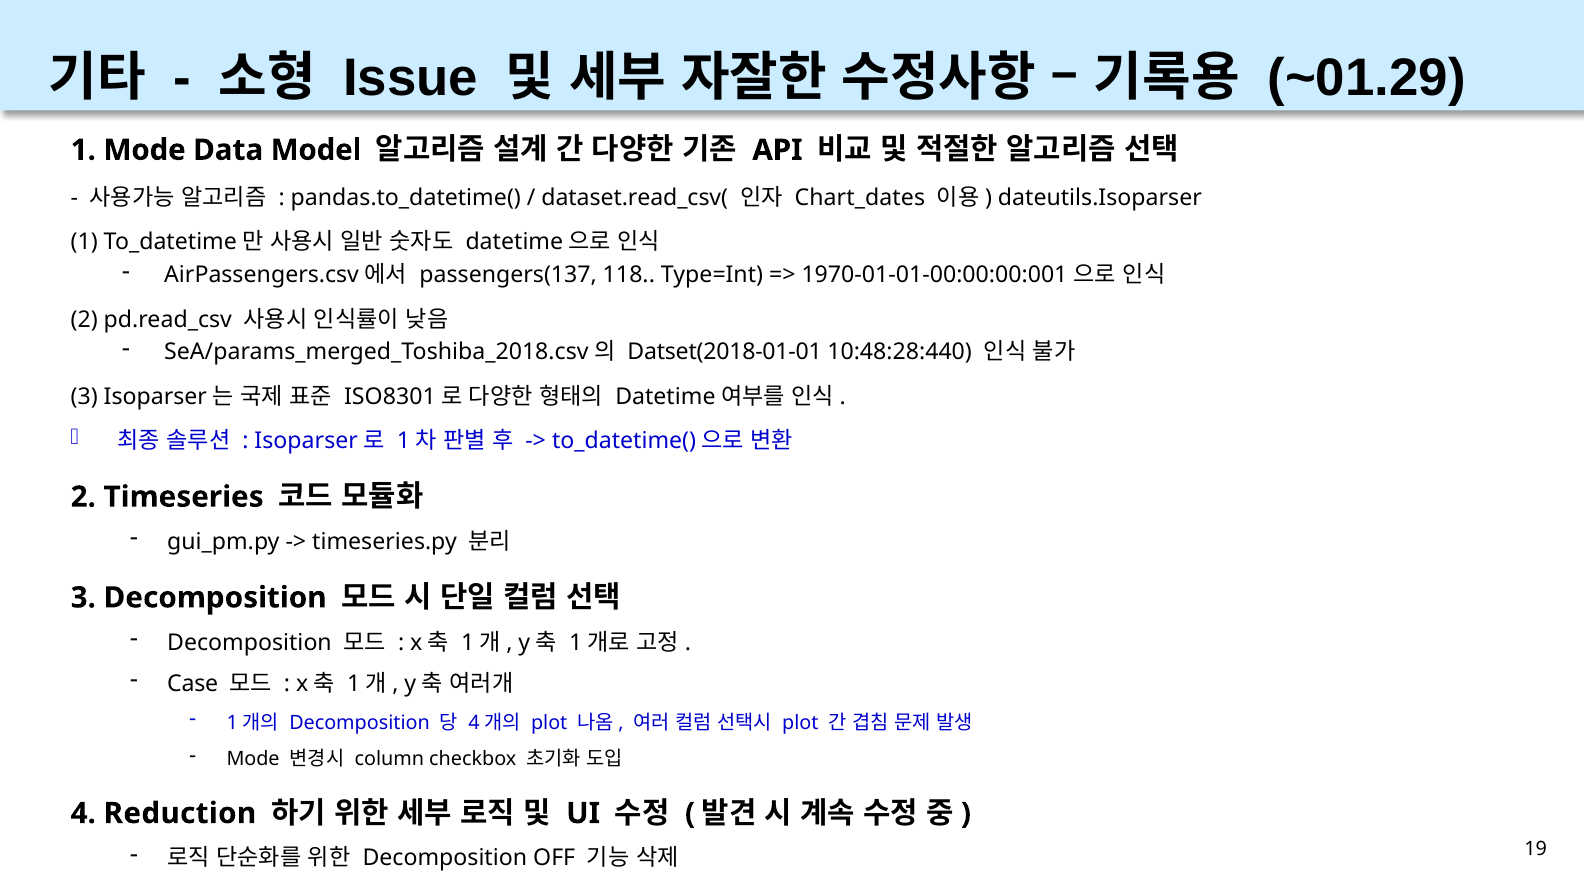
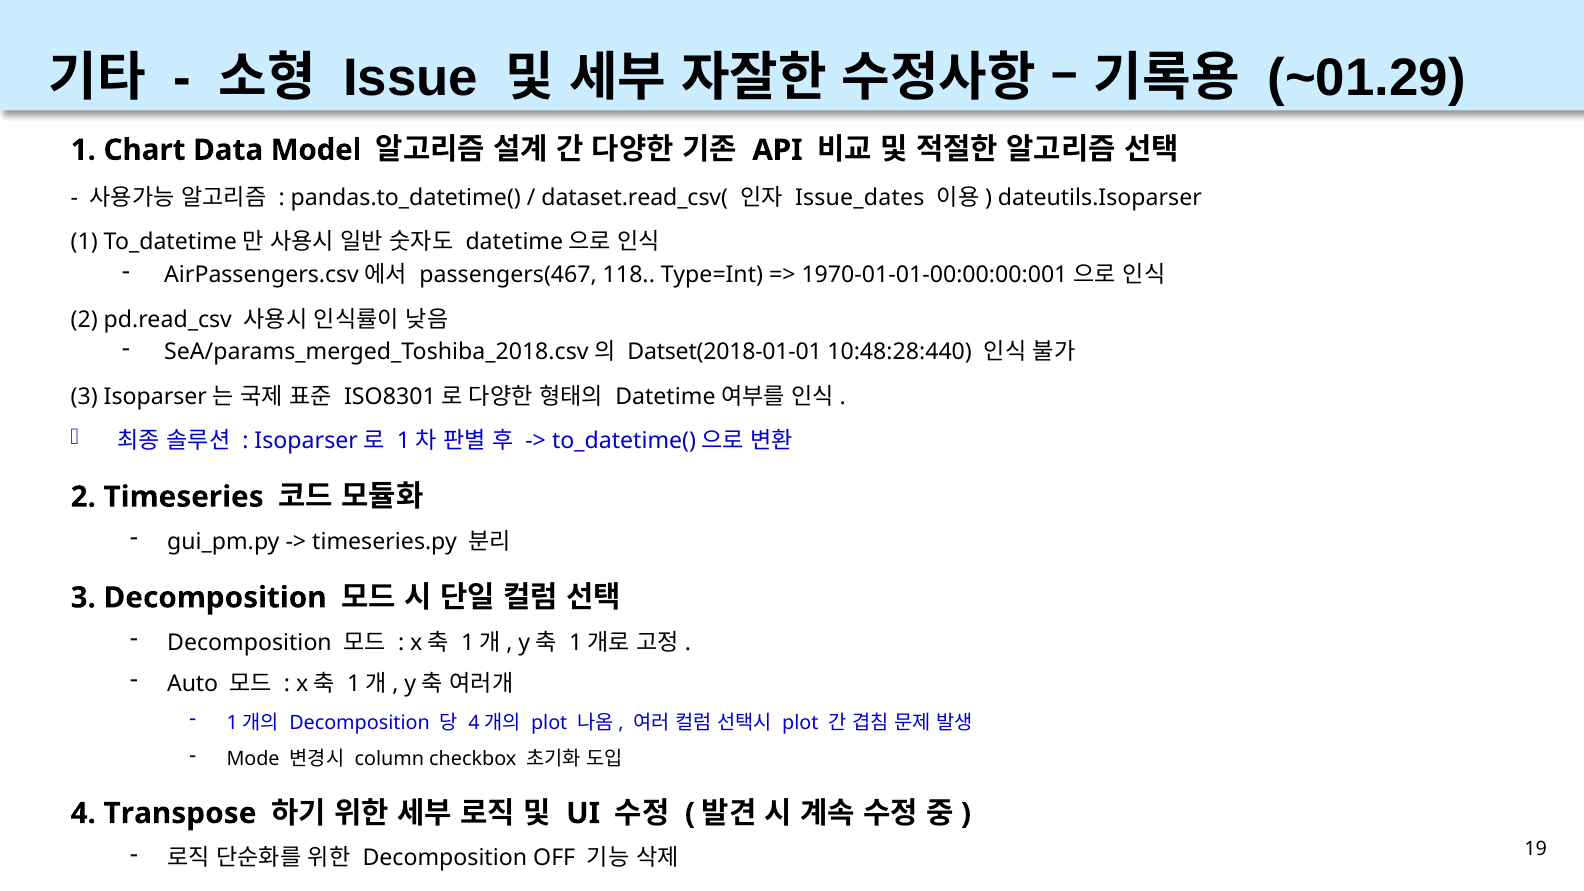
1 Mode: Mode -> Chart (145, 150)
Chart_dates: Chart_dates -> Issue_dates (860, 198)
passengers(137: passengers(137 -> passengers(467 (508, 275)
Case: Case -> Auto (193, 684)
Reduction: Reduction -> Transpose (180, 813)
